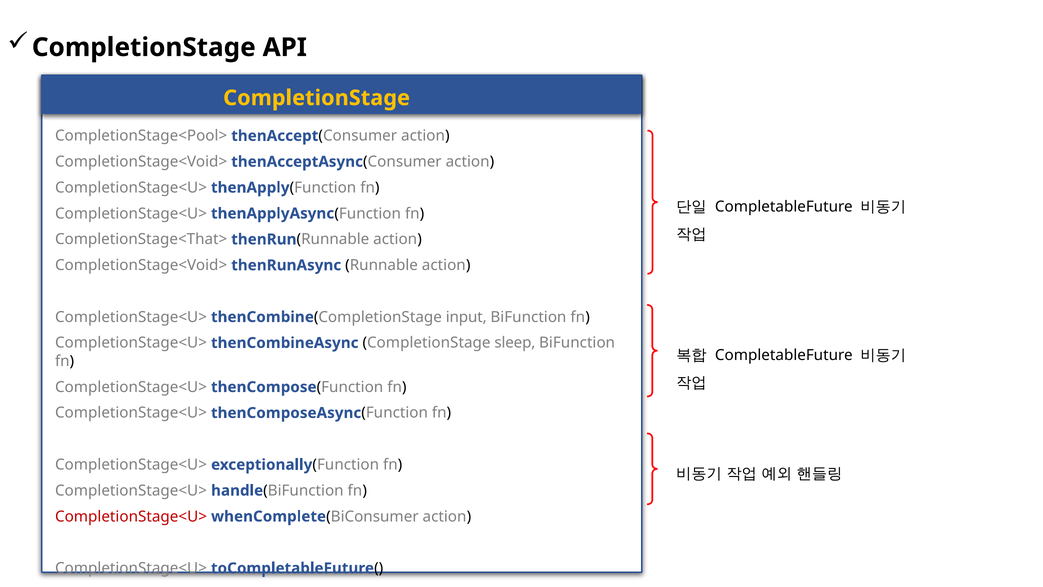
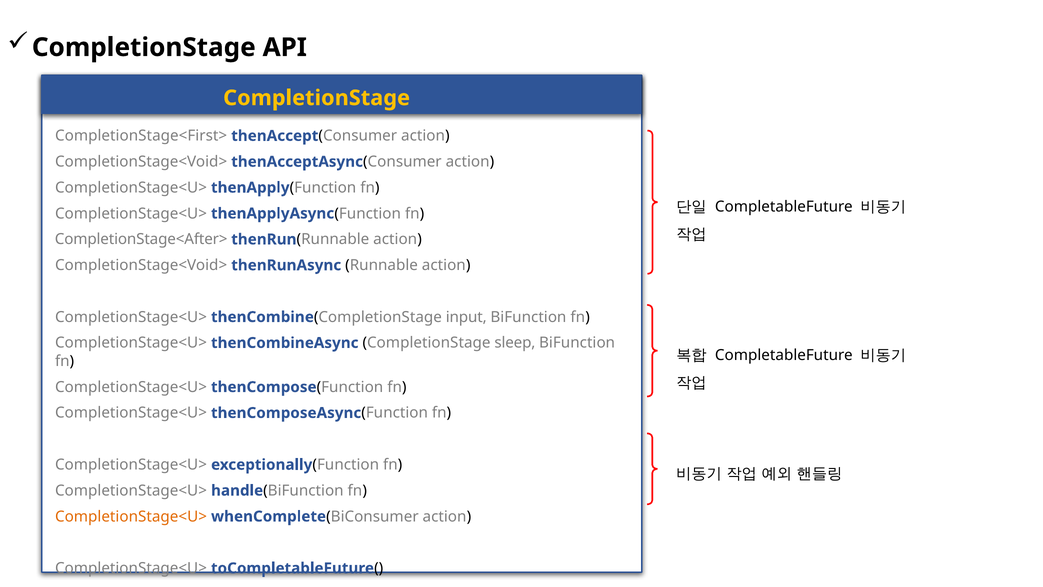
CompletionStage<Pool>: CompletionStage<Pool> -> CompletionStage<First> (141, 136)
CompletionStage<That>: CompletionStage<That> -> CompletionStage<After> (141, 239)
CompletionStage<U> colour: red -> orange (131, 516)
